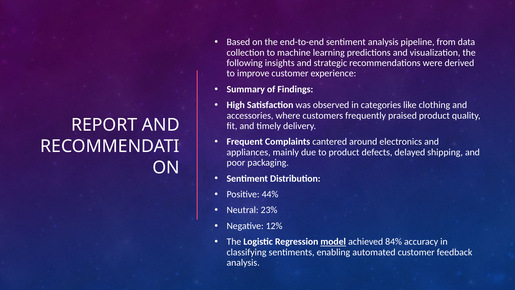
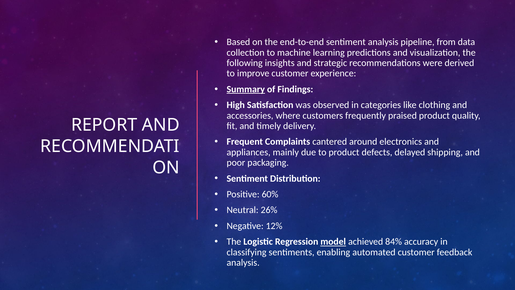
Summary underline: none -> present (246, 89)
44%: 44% -> 60% (270, 194)
23%: 23% -> 26% (269, 210)
